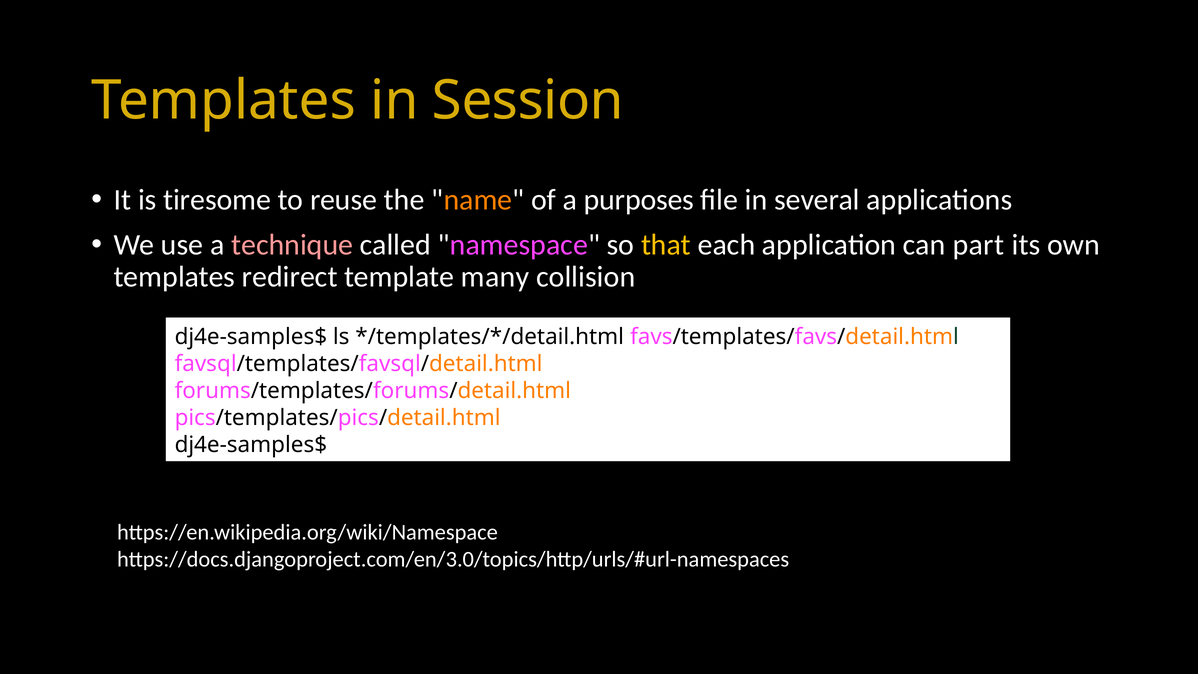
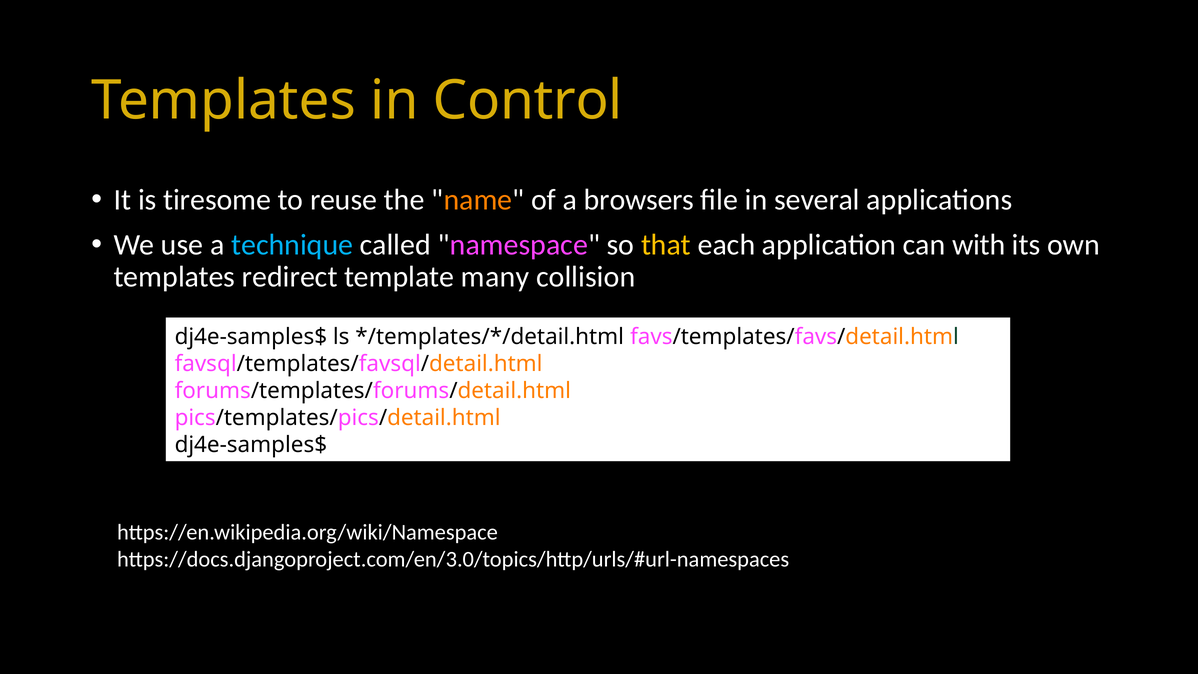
Session: Session -> Control (528, 101)
purposes: purposes -> browsers (639, 200)
technique colour: pink -> light blue (292, 245)
part: part -> with (979, 245)
